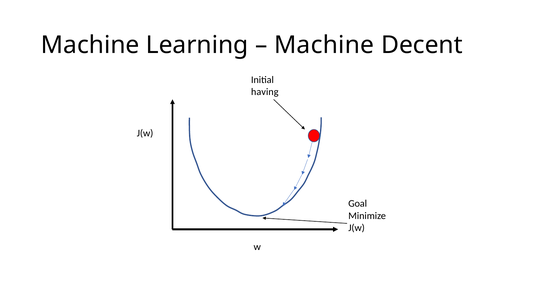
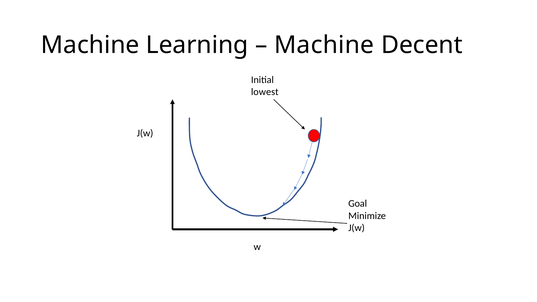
having: having -> lowest (265, 92)
